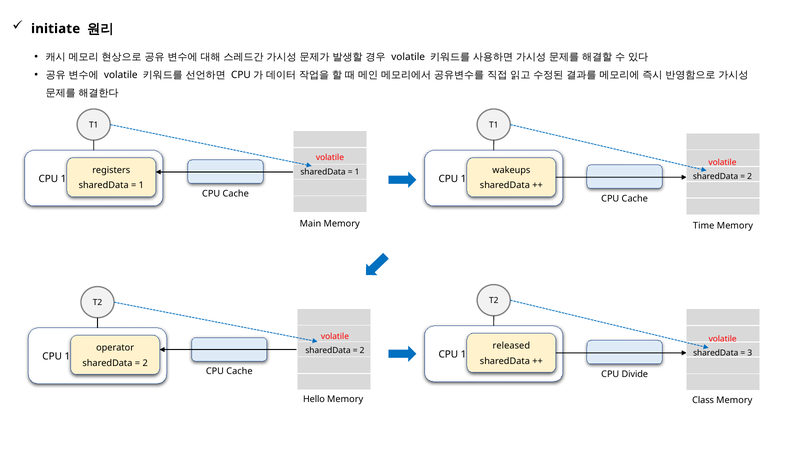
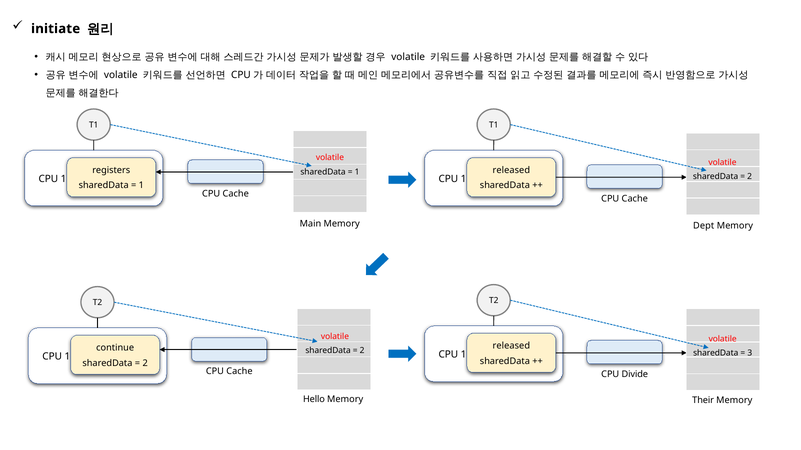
wakeups: wakeups -> released (511, 170)
Time: Time -> Dept (704, 226)
operator: operator -> continue (115, 348)
Class: Class -> Their (703, 401)
